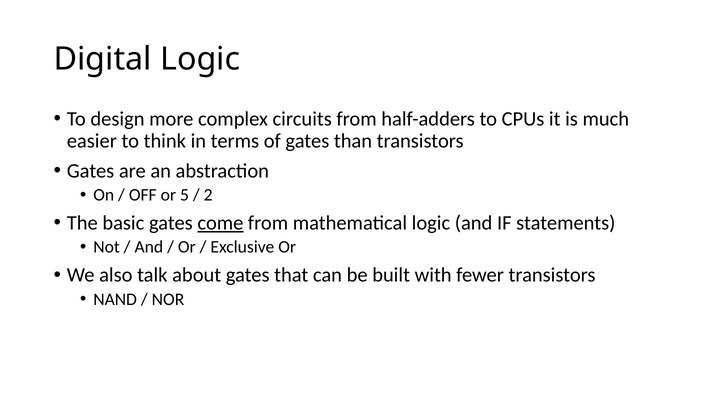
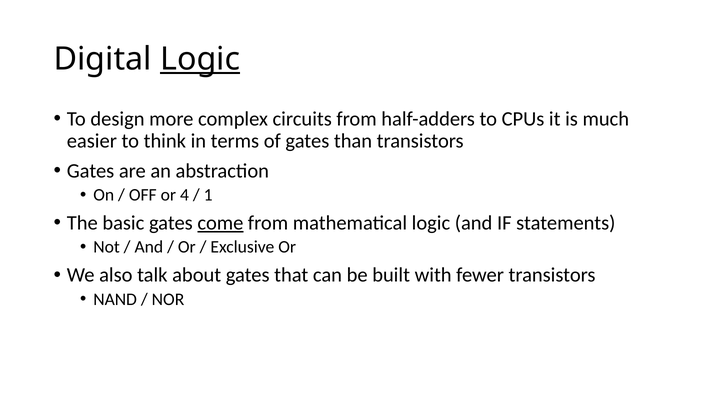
Logic underline: none -> present (200, 59)
5: 5 -> 4 (185, 195)
2: 2 -> 1 (208, 195)
